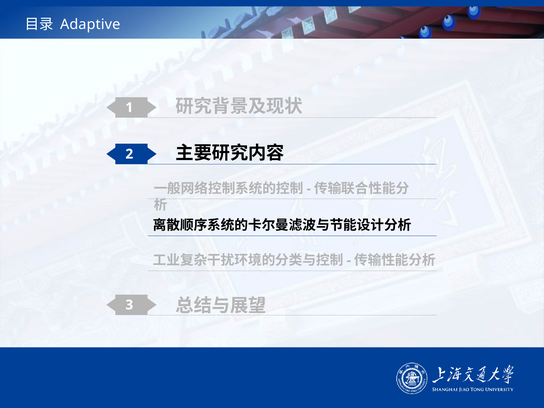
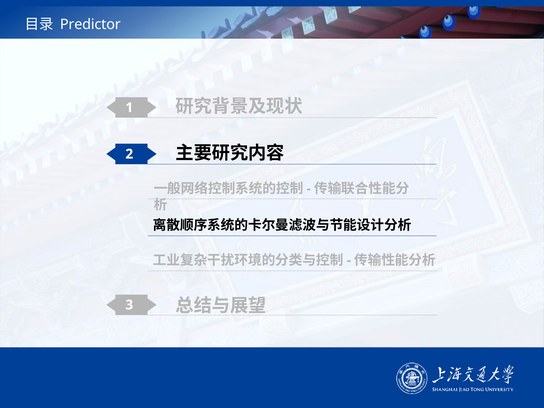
Adaptive: Adaptive -> Predictor (90, 24)
